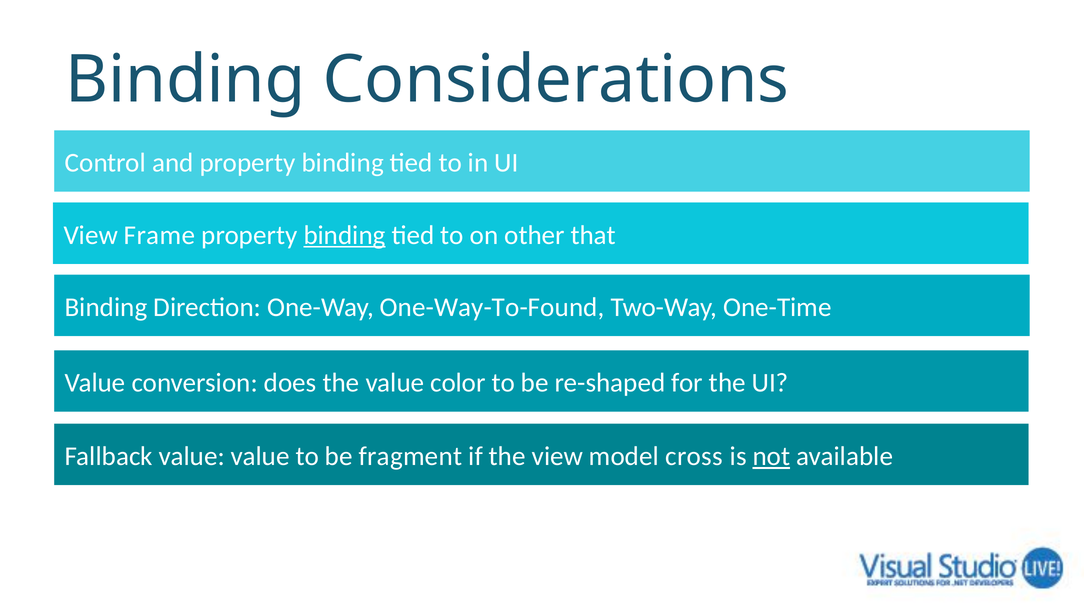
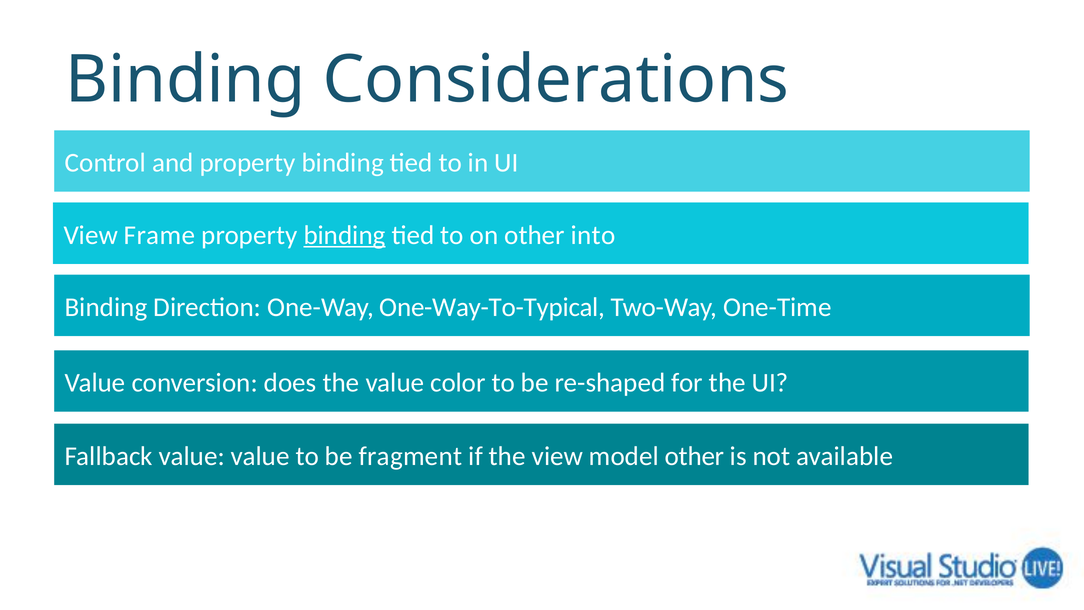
that: that -> into (593, 235)
One-Way-To-Found: One-Way-To-Found -> One-Way-To-Typical (492, 307)
model cross: cross -> other (694, 456)
not underline: present -> none (771, 456)
